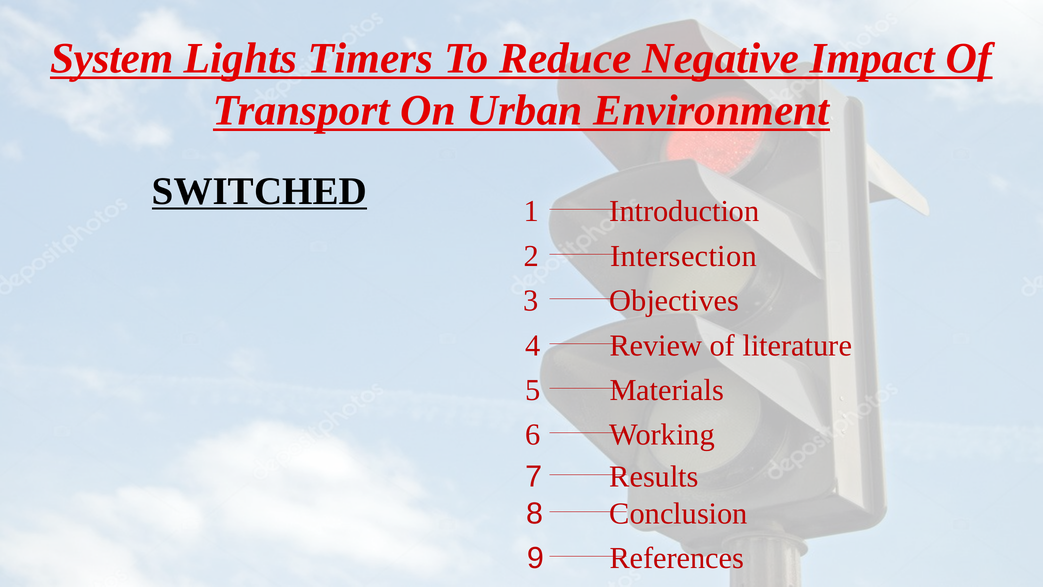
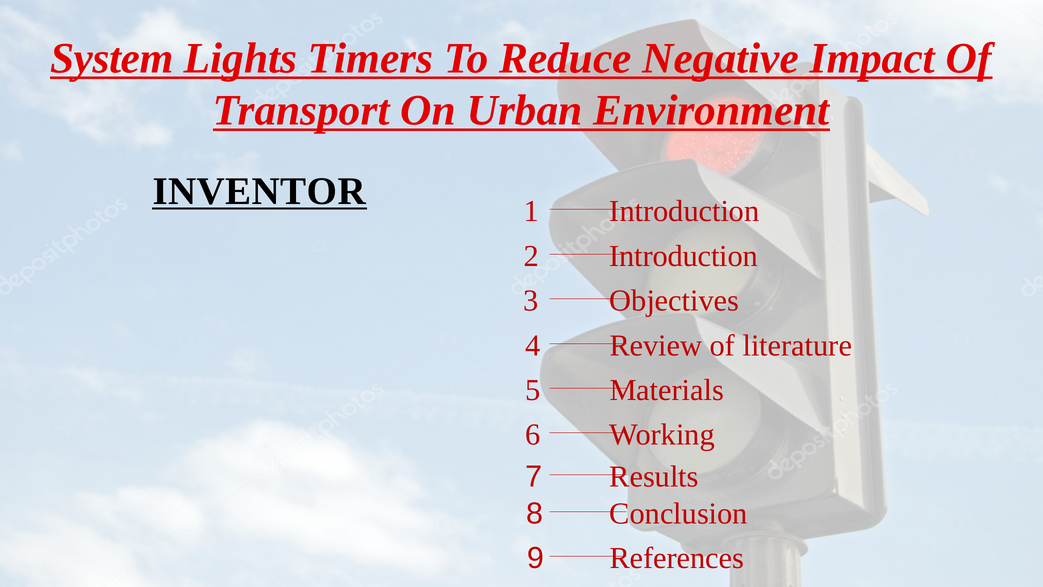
SWITCHED: SWITCHED -> INVENTOR (259, 191)
Intersection: Intersection -> Introduction (684, 256)
